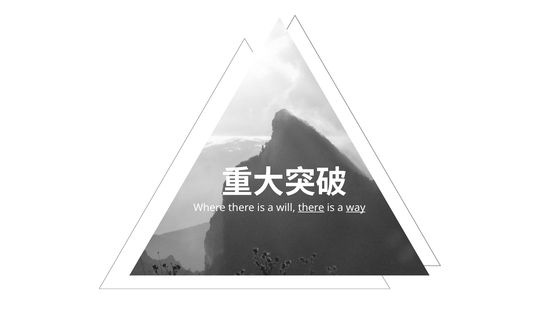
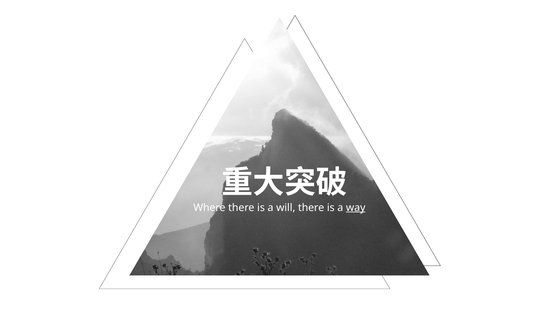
there underline: present -> none (311, 208)
